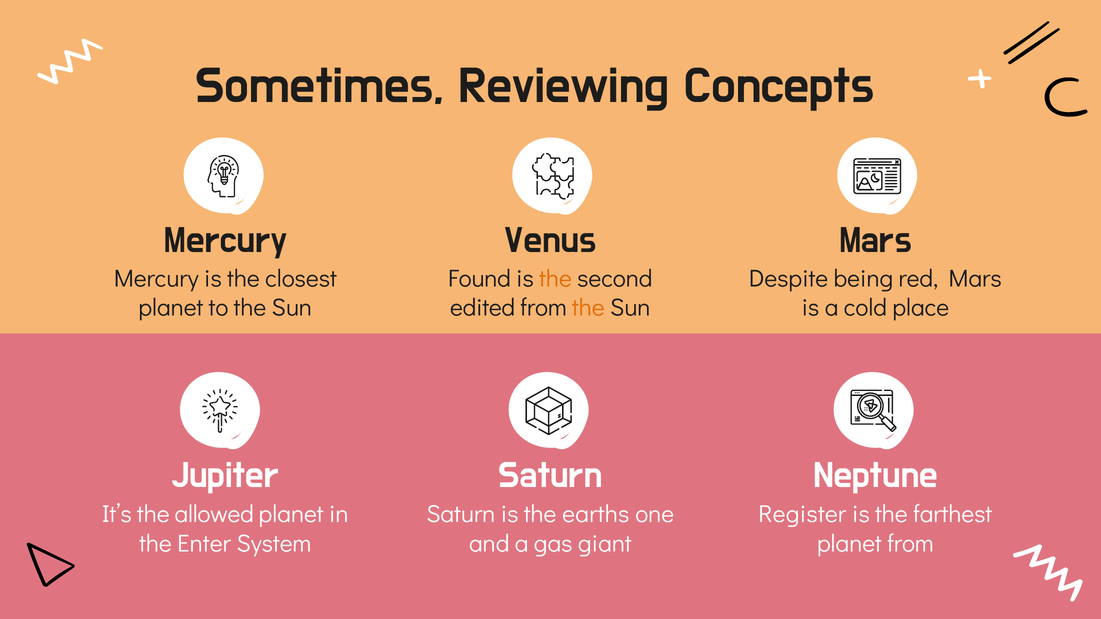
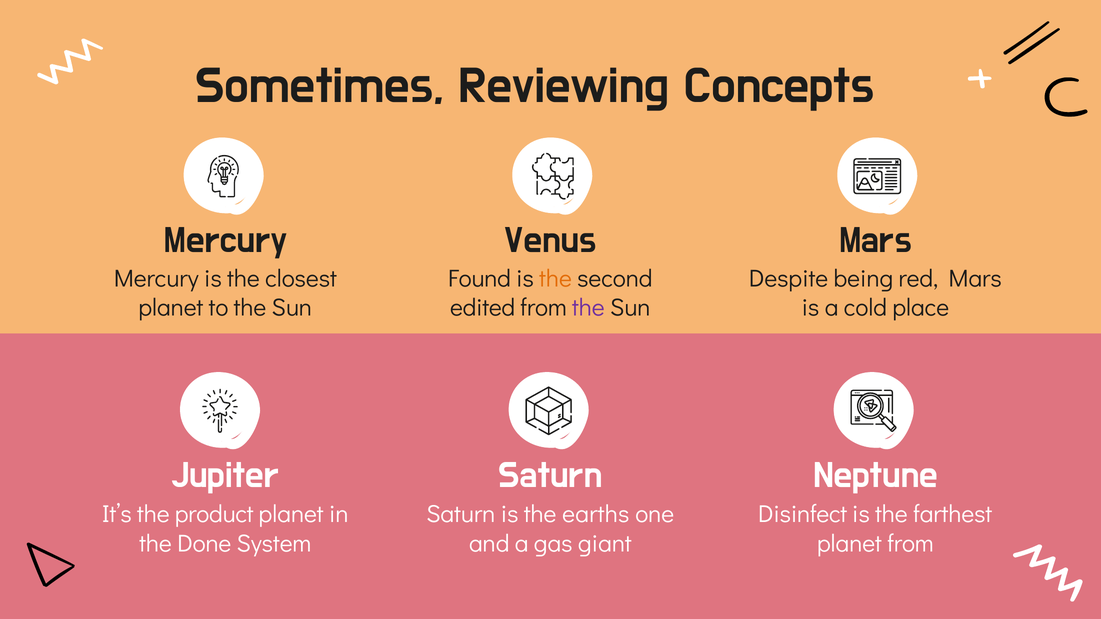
the colour: orange -> purple (588, 308)
allowed: allowed -> product (214, 515)
Register: Register -> Disinfect (803, 515)
Enter: Enter -> Done (204, 544)
